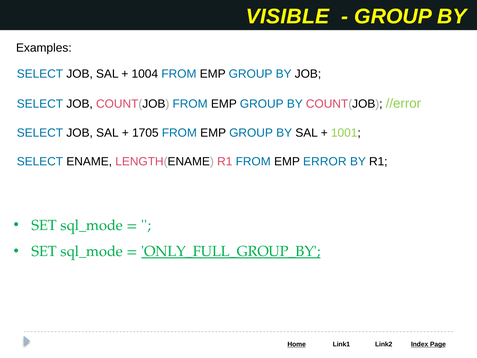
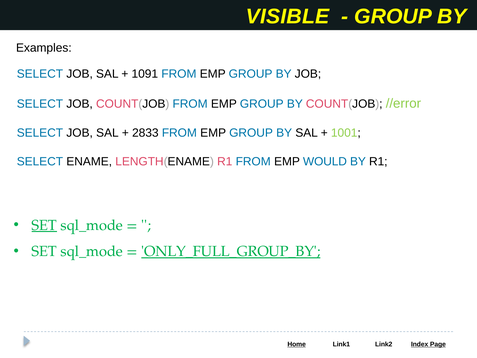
1004: 1004 -> 1091 (145, 74)
1705: 1705 -> 2833 (145, 133)
ERROR: ERROR -> WOULD (325, 161)
SET underline: none -> present (44, 225)
